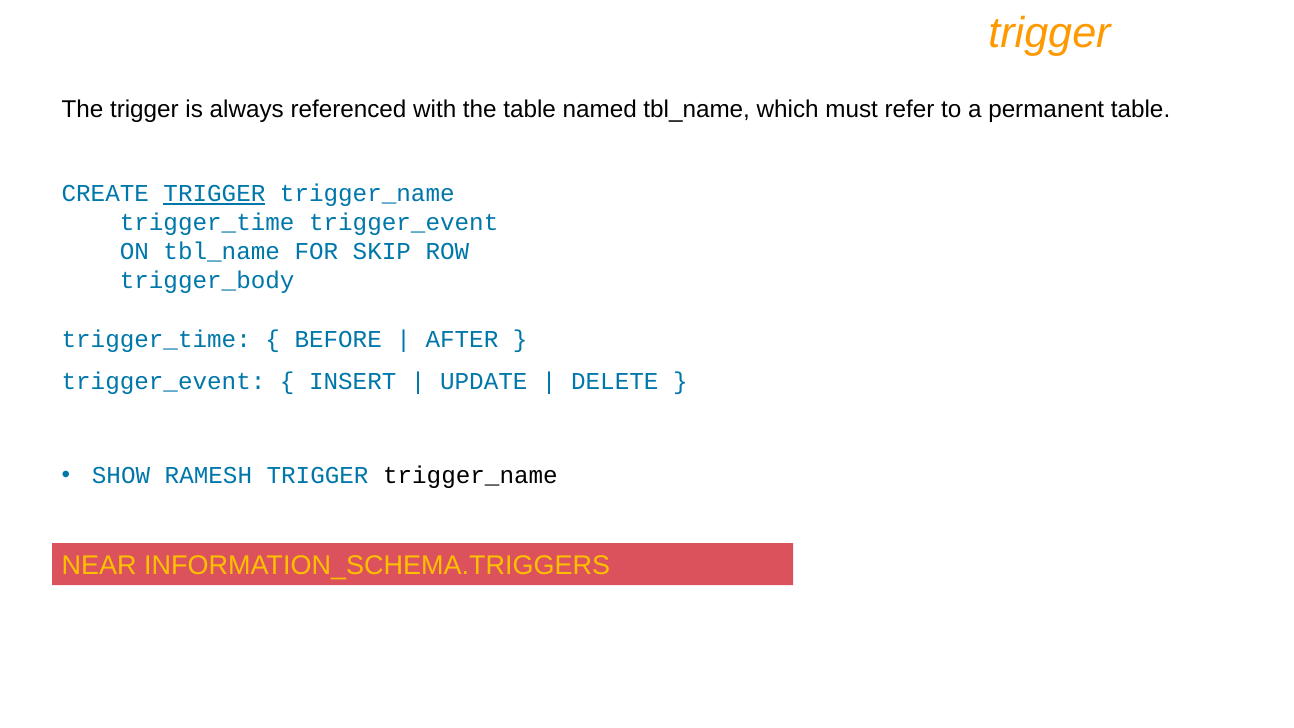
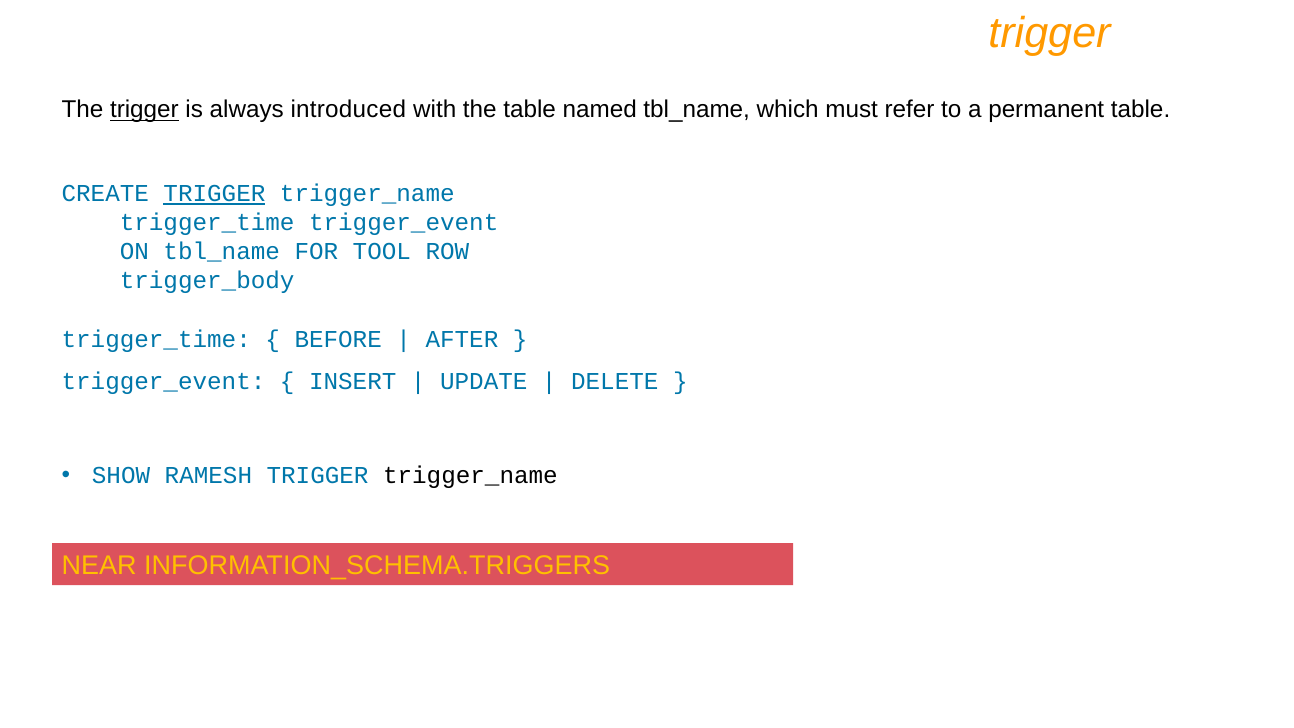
trigger underline: none -> present (144, 110)
referenced: referenced -> introduced (348, 110)
SKIP: SKIP -> TOOL (382, 252)
